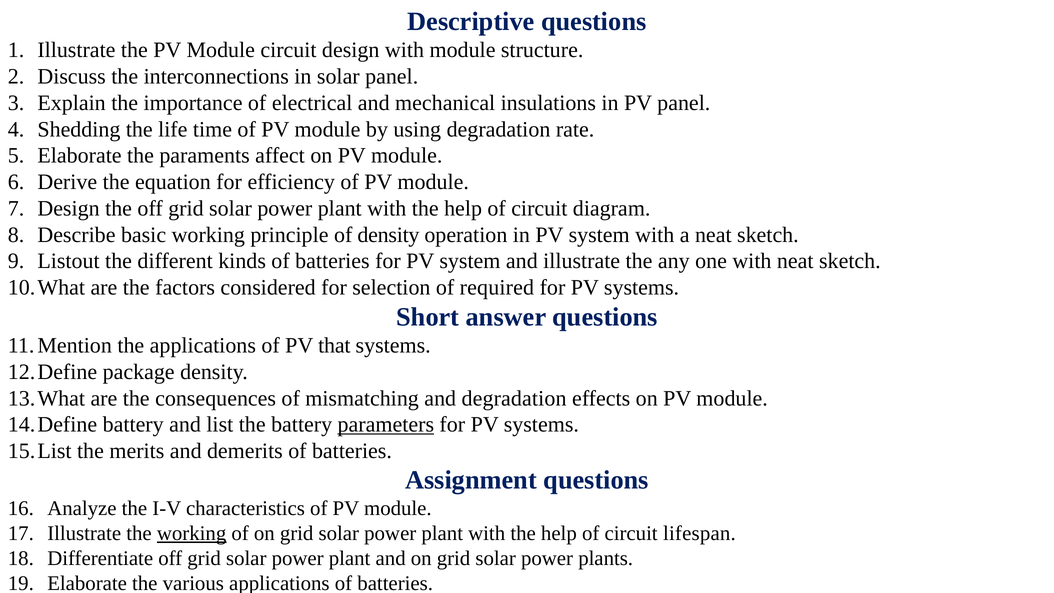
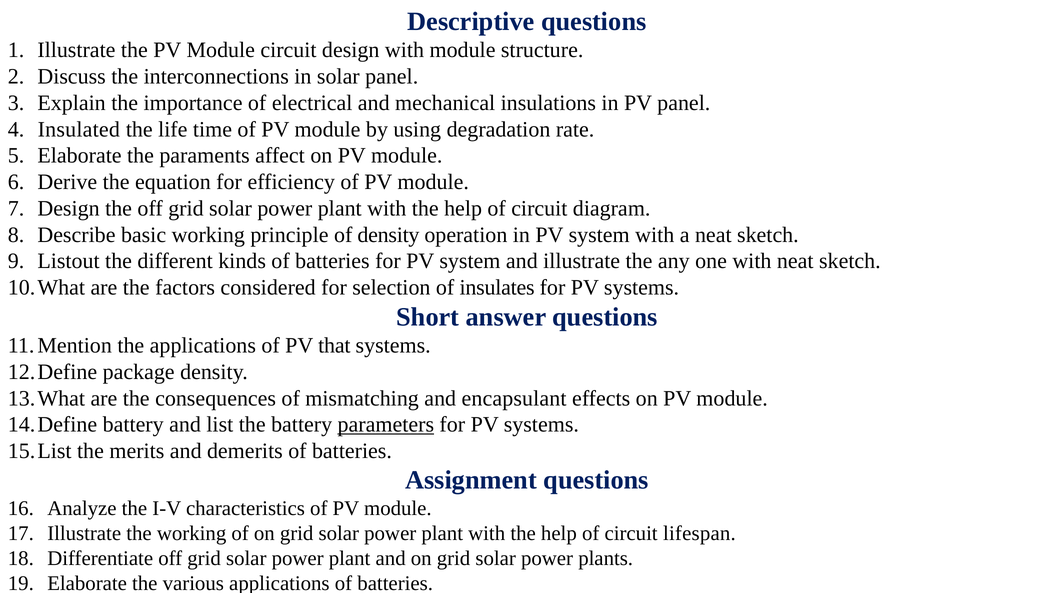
Shedding: Shedding -> Insulated (79, 129)
required: required -> insulates (497, 287)
and degradation: degradation -> encapsulant (514, 398)
working underline: present -> none (192, 533)
